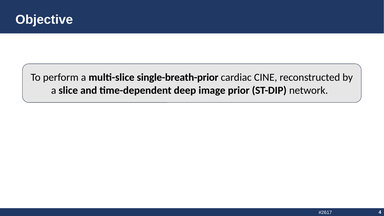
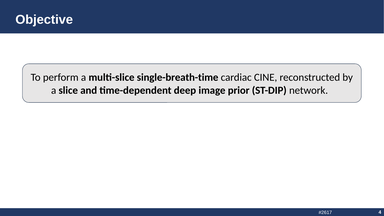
single-breath-prior: single-breath-prior -> single-breath-time (178, 77)
